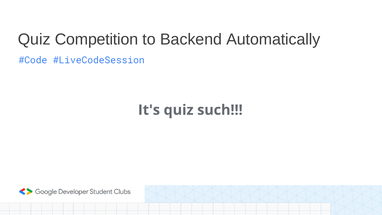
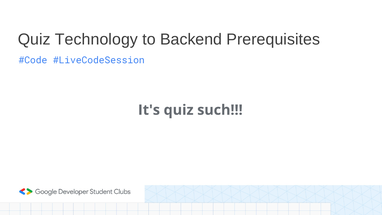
Competition: Competition -> Technology (96, 39)
Automatically: Automatically -> Prerequisites (273, 39)
